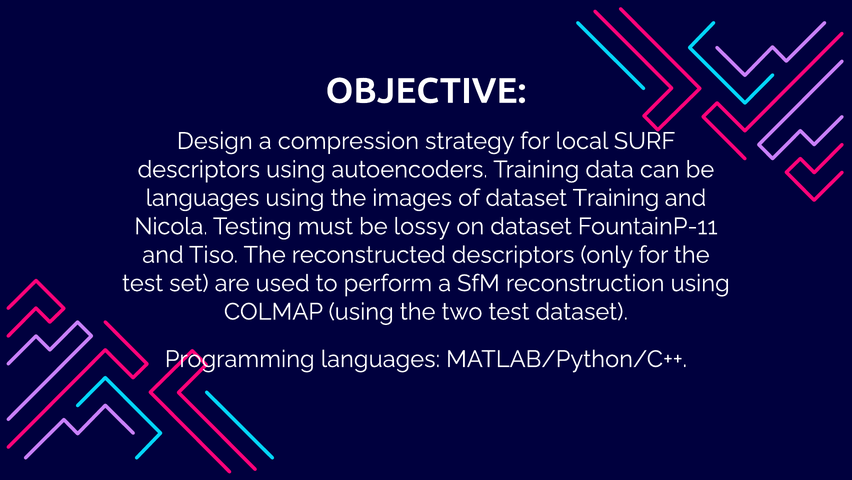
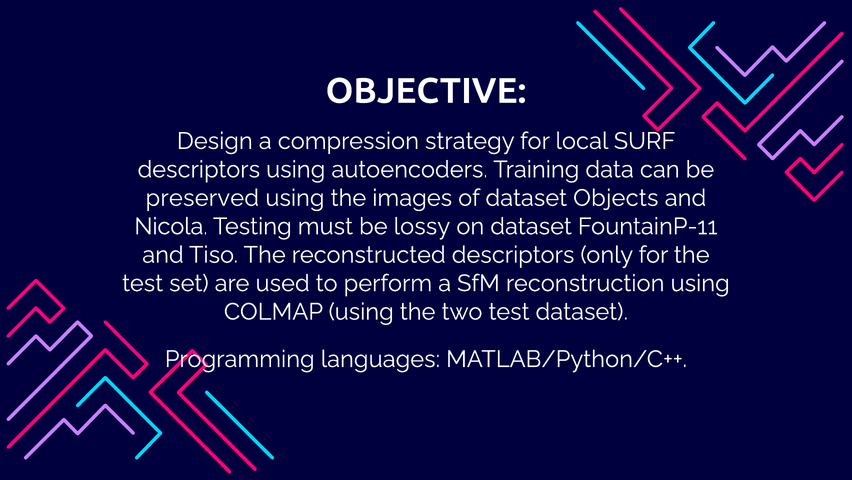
languages: languages -> preserved (202, 198)
dataset Training: Training -> Objects (616, 198)
